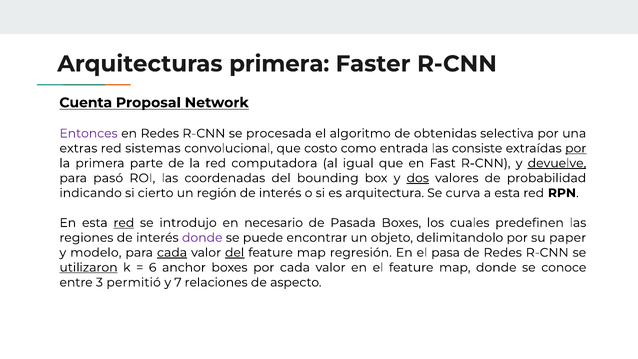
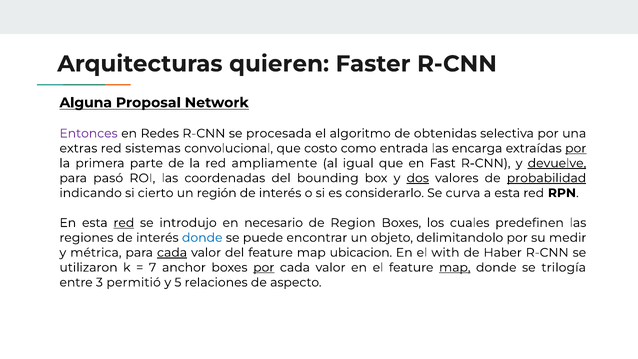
Arquitecturas primera: primera -> quieren (279, 64)
Cuenta: Cuenta -> Alguna (86, 103)
consiste: consiste -> encarga (477, 148)
computadora: computadora -> ampliamente (274, 163)
probabilidad underline: none -> present (547, 178)
arquitectura: arquitectura -> considerarlo (385, 193)
Pasada: Pasada -> Region (353, 223)
donde colour: purple -> blue (202, 238)
paper: paper -> medir (568, 238)
modelo: modelo -> métrica (96, 253)
del underline: present -> none (235, 253)
regresión: regresión -> ubicacion (361, 253)
pasa: pasa -> with (445, 253)
de Redes: Redes -> Haber (503, 253)
utilizaron underline: present -> none (89, 267)
6: 6 -> 7 (153, 267)
por underline: none -> present (264, 267)
map underline: none -> present (455, 267)
conoce: conoce -> trilogía (564, 267)
7: 7 -> 5 (178, 282)
